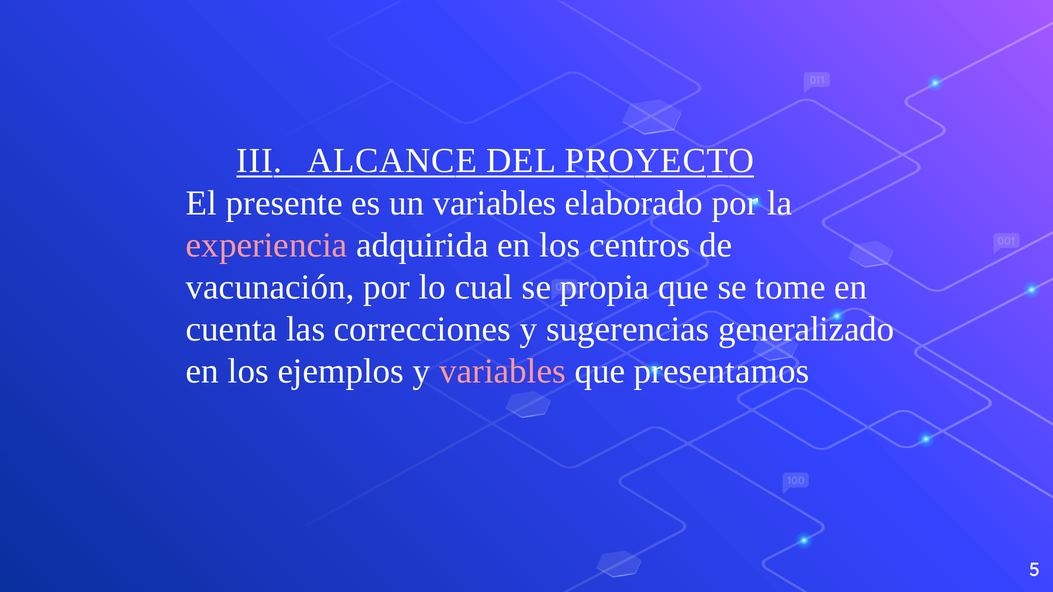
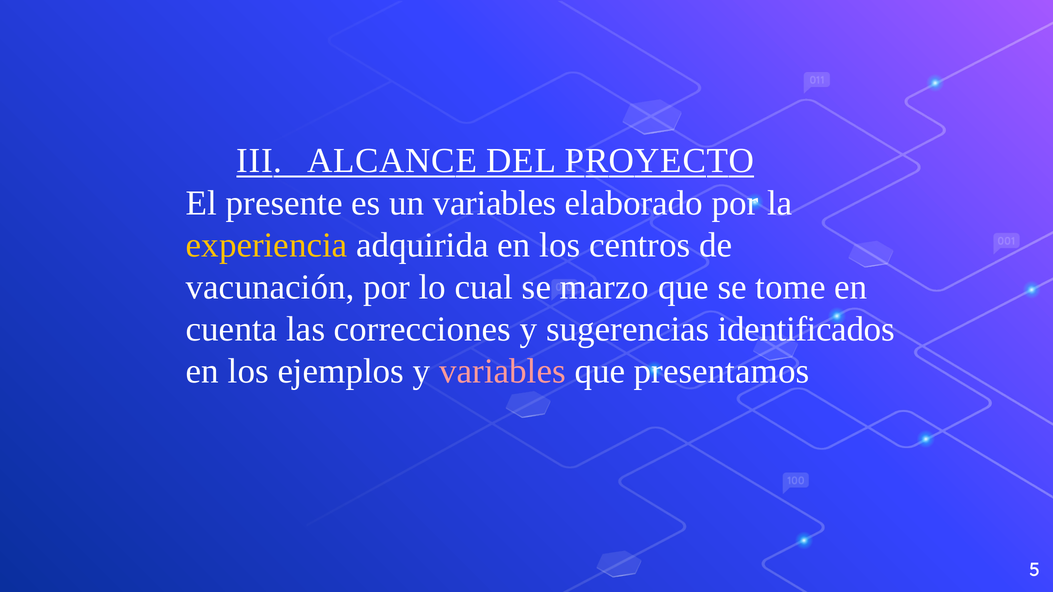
experiencia colour: pink -> yellow (267, 245)
propia: propia -> marzo (604, 287)
generalizado: generalizado -> identificados (806, 329)
